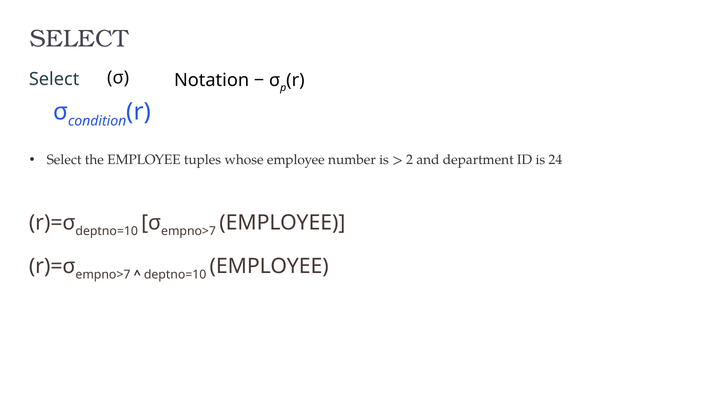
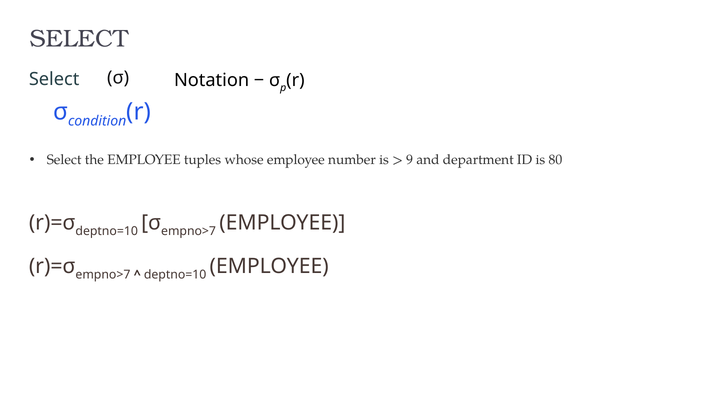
2: 2 -> 9 (410, 160)
24: 24 -> 80 (555, 160)
